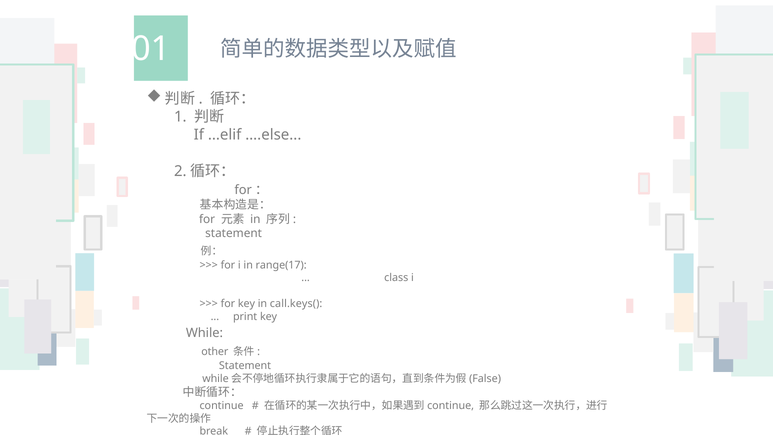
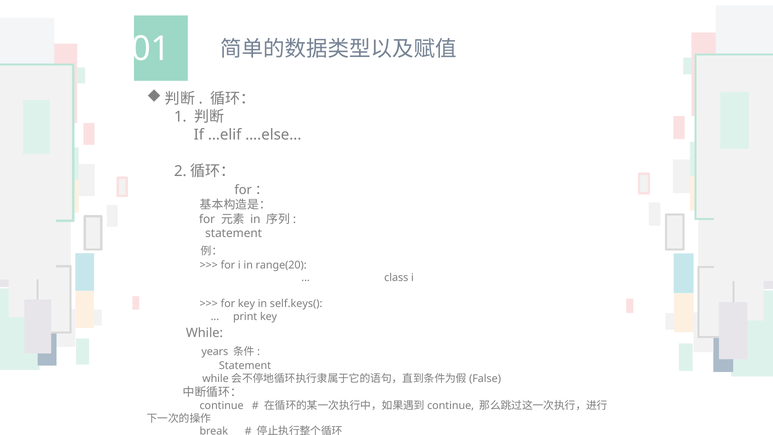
range(17: range(17 -> range(20 (281, 265)
call.keys(: call.keys( -> self.keys( (296, 304)
other: other -> years (215, 352)
